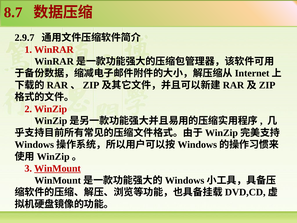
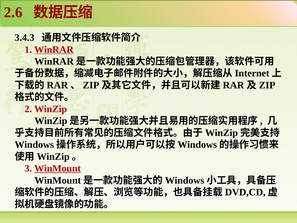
8.7: 8.7 -> 2.6 (13, 12)
2.9.7: 2.9.7 -> 3.4.3 (25, 38)
WinRAR underline: none -> present (54, 49)
